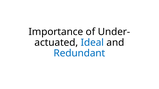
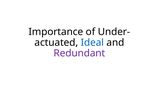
Redundant colour: blue -> purple (79, 53)
